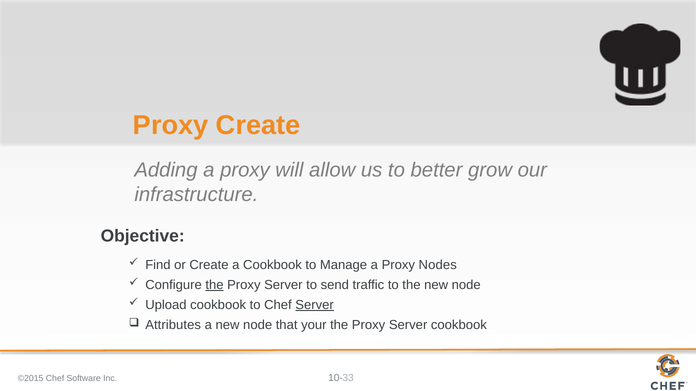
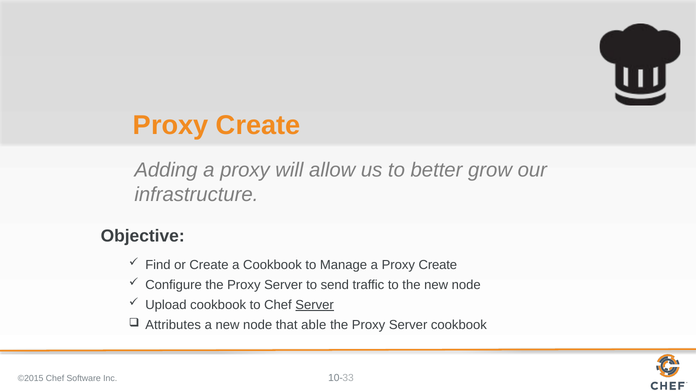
a Proxy Nodes: Nodes -> Create (438, 265)
the underline: present -> none (214, 285)
your: your -> able (314, 325)
